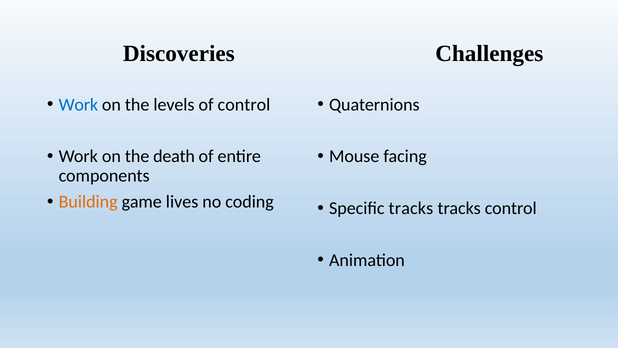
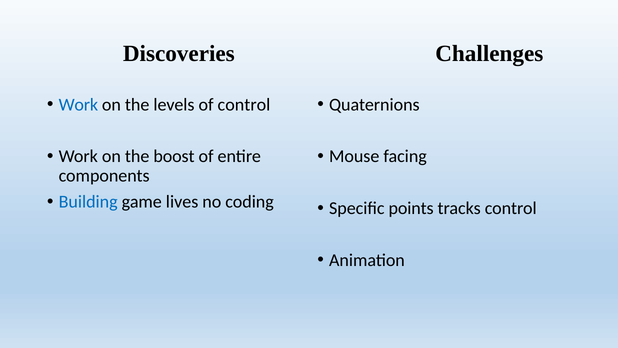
death: death -> boost (174, 156)
Building colour: orange -> blue (88, 202)
Specific tracks: tracks -> points (411, 208)
